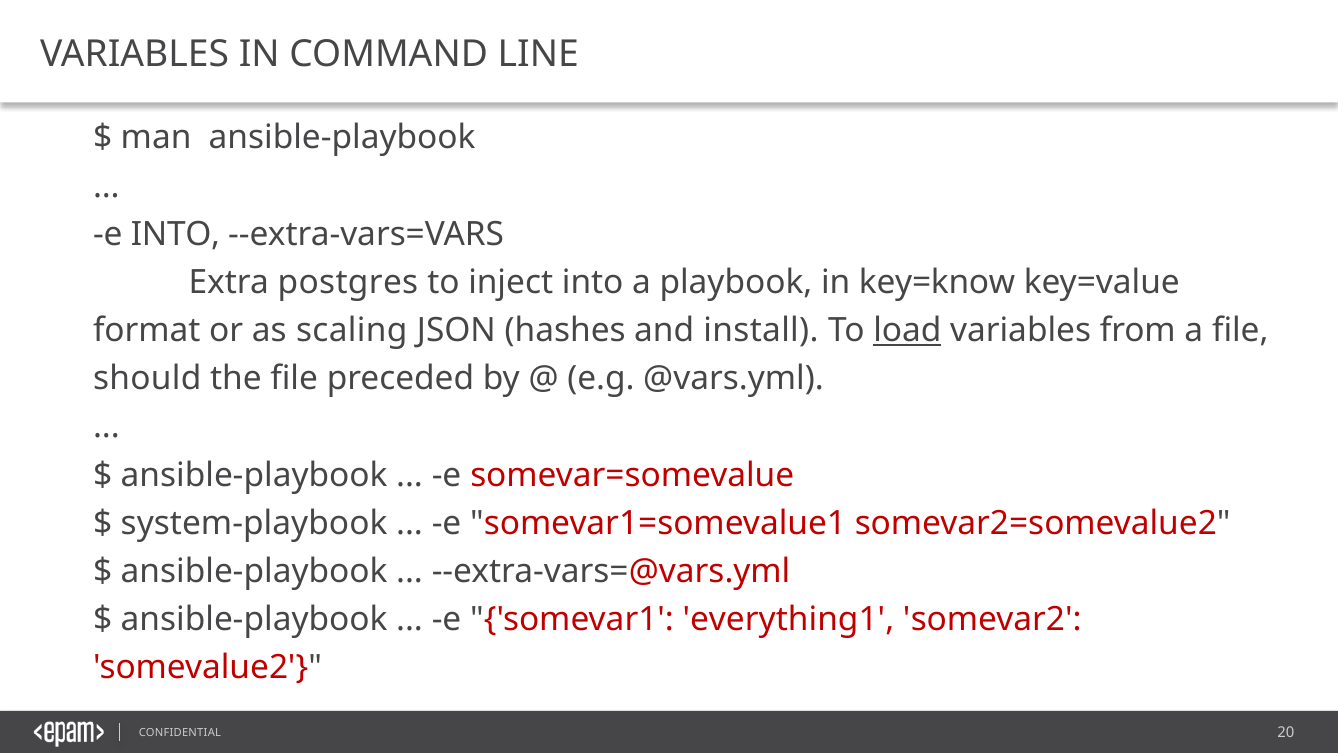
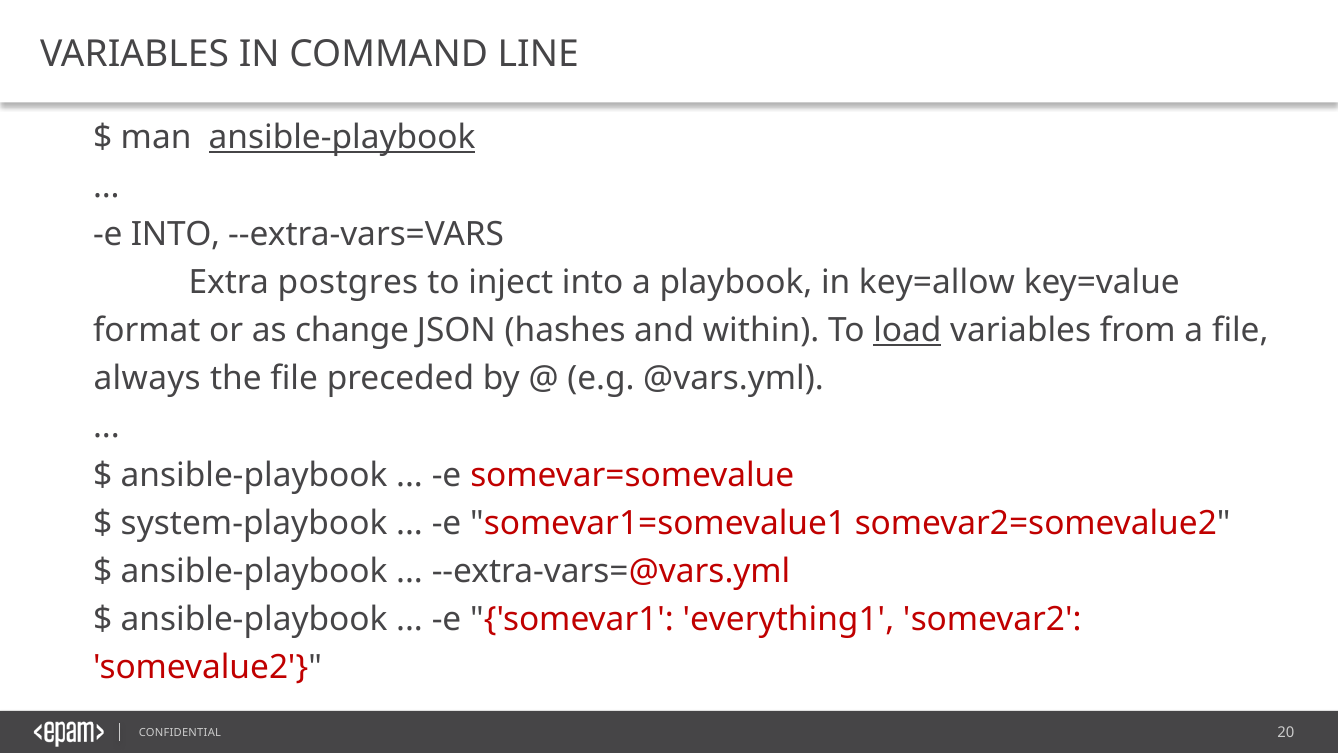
ansible-playbook underline: none -> present (342, 138)
key=know: key=know -> key=allow (937, 282)
scaling: scaling -> change (352, 330)
install: install -> within (761, 330)
should: should -> always (147, 379)
